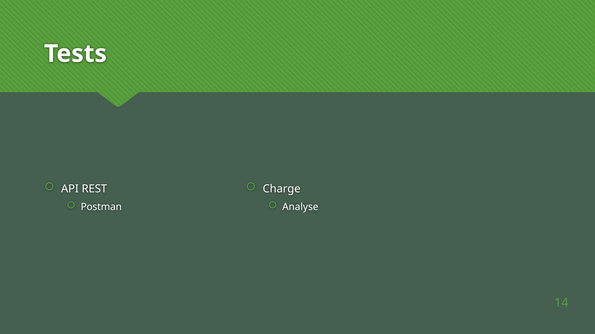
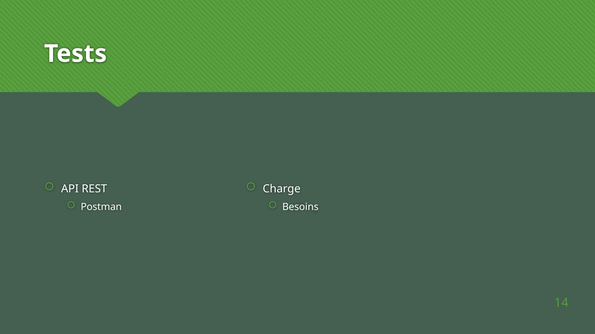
Analyse: Analyse -> Besoins (300, 207)
